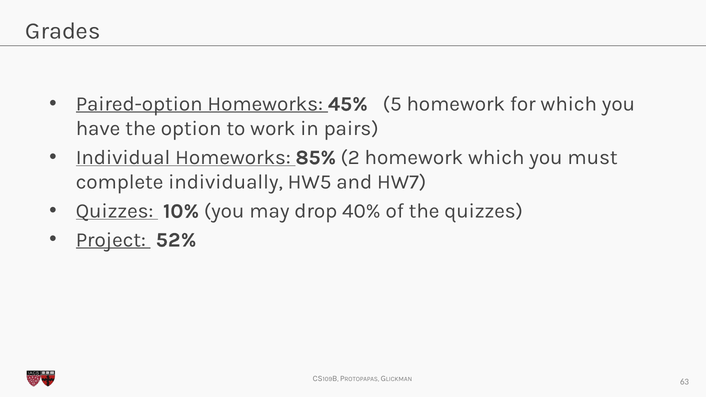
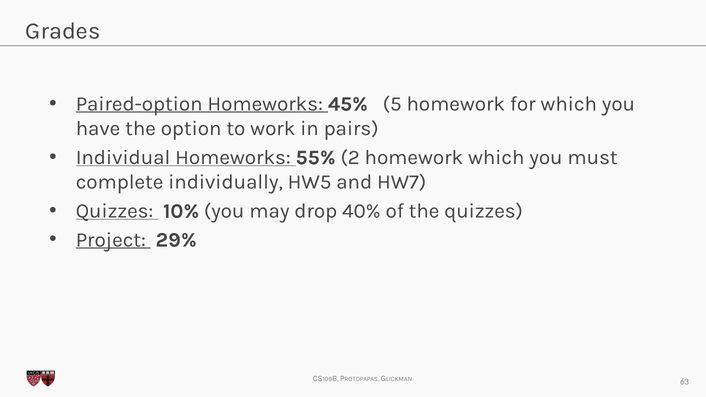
85%: 85% -> 55% (316, 157)
52%: 52% -> 29% (176, 240)
